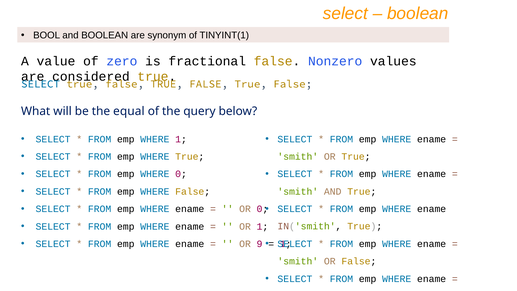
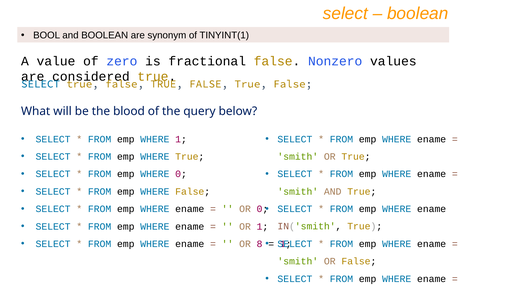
equal: equal -> blood (129, 111)
9: 9 -> 8 (260, 244)
